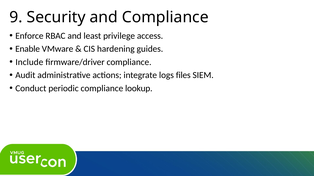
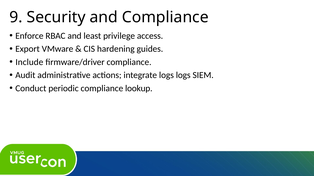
Enable: Enable -> Export (28, 49)
logs files: files -> logs (183, 75)
